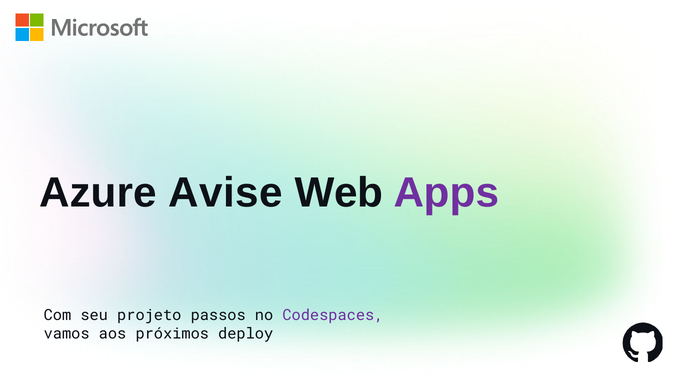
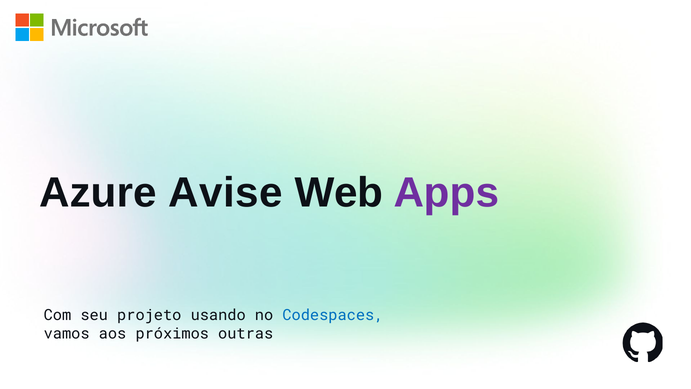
passos: passos -> usando (218, 315)
Codespaces colour: purple -> blue (333, 315)
deploy: deploy -> outras (246, 333)
